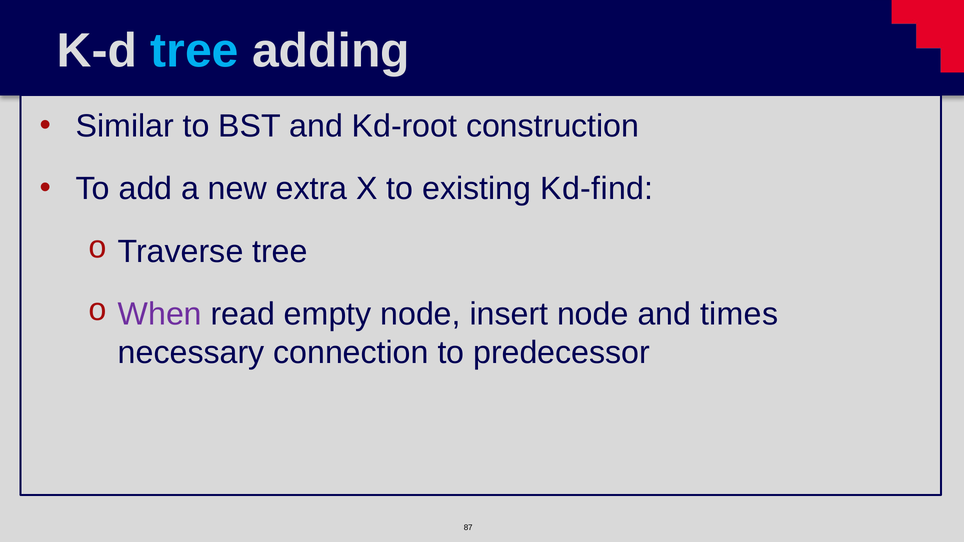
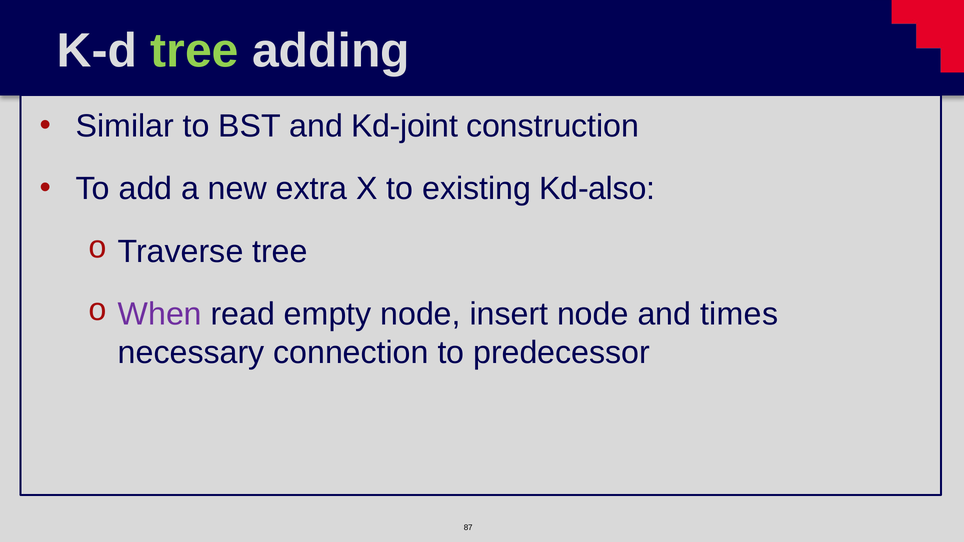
tree colour: light blue -> light green (195, 51)
Kd-root: Kd-root -> Kd-joint (405, 126)
Kd-find: Kd-find -> Kd-also (597, 189)
